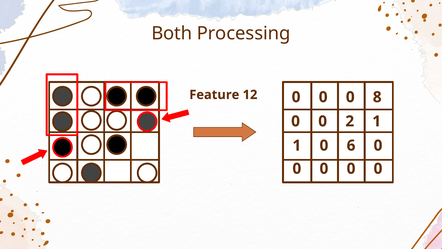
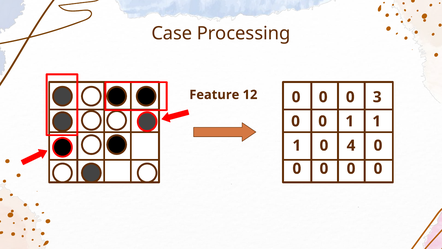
Both: Both -> Case (172, 33)
8: 8 -> 3 (377, 97)
2: 2 -> 1 (350, 121)
6: 6 -> 4 (351, 145)
